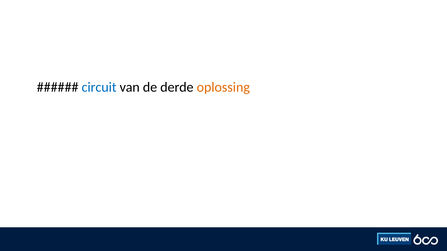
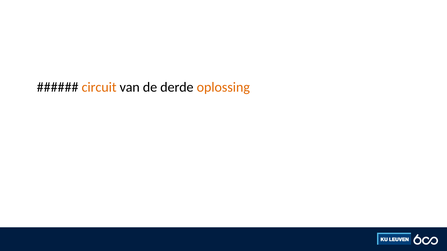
circuit colour: blue -> orange (99, 87)
